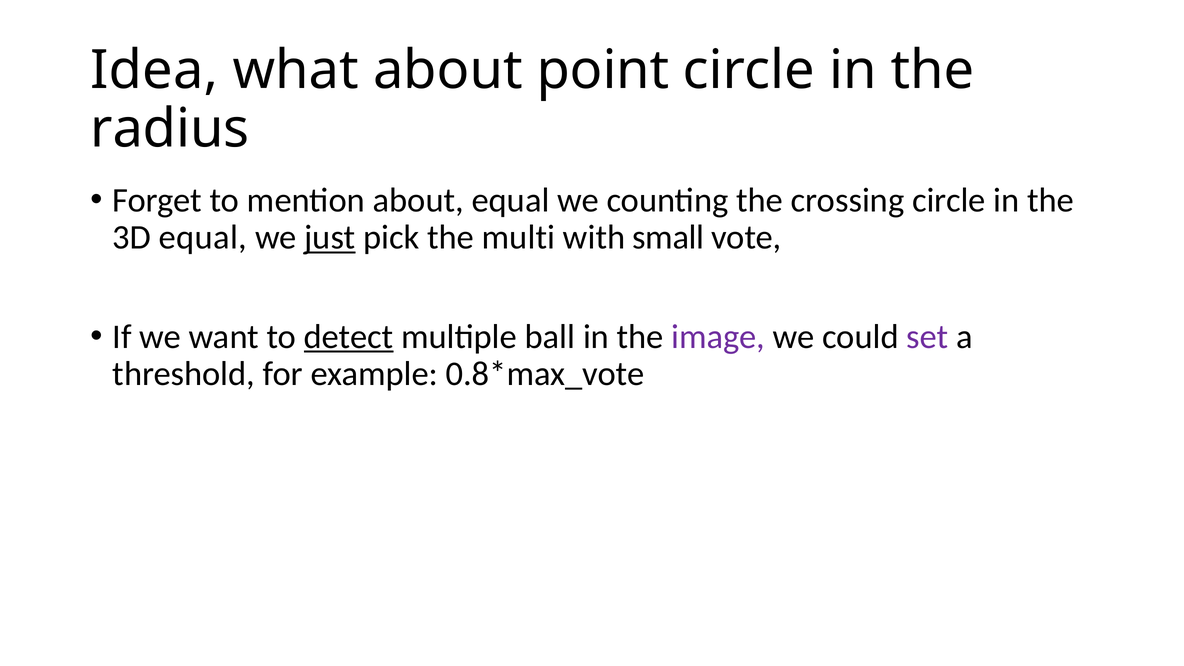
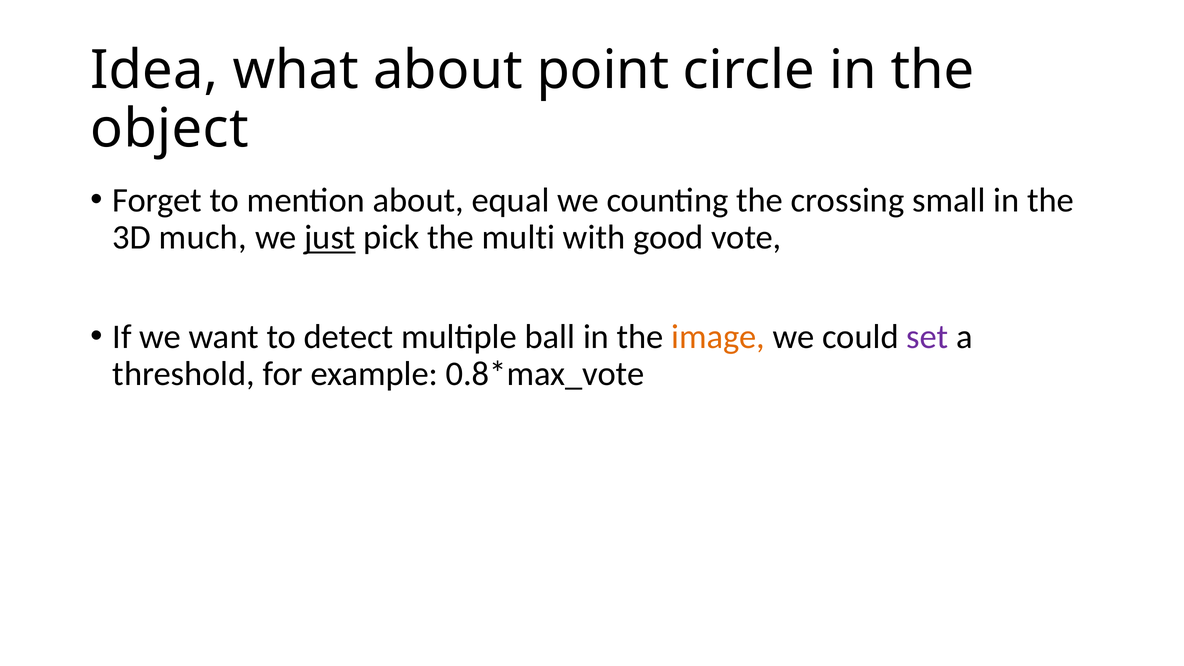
radius: radius -> object (170, 129)
crossing circle: circle -> small (949, 200)
3D equal: equal -> much (203, 237)
small: small -> good (668, 237)
detect underline: present -> none (349, 337)
image colour: purple -> orange (718, 337)
